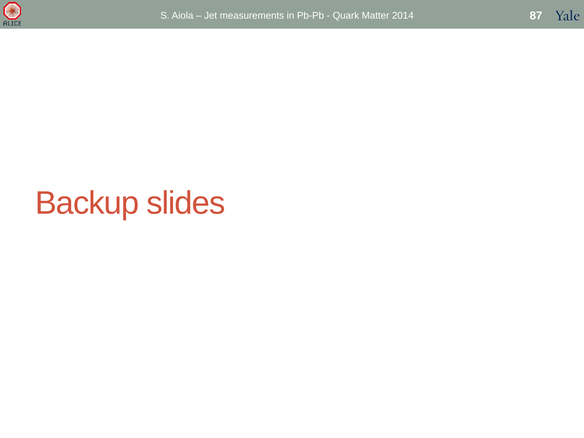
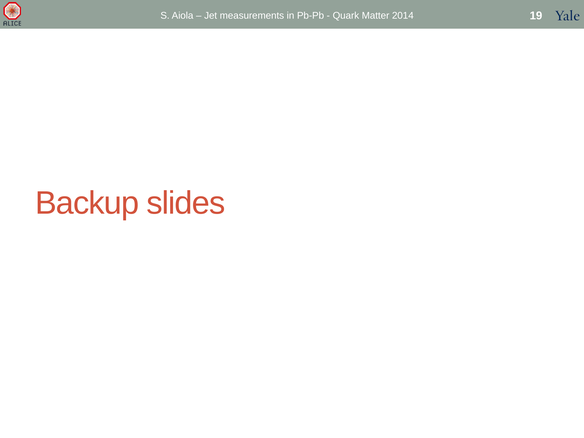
87: 87 -> 19 (536, 16)
